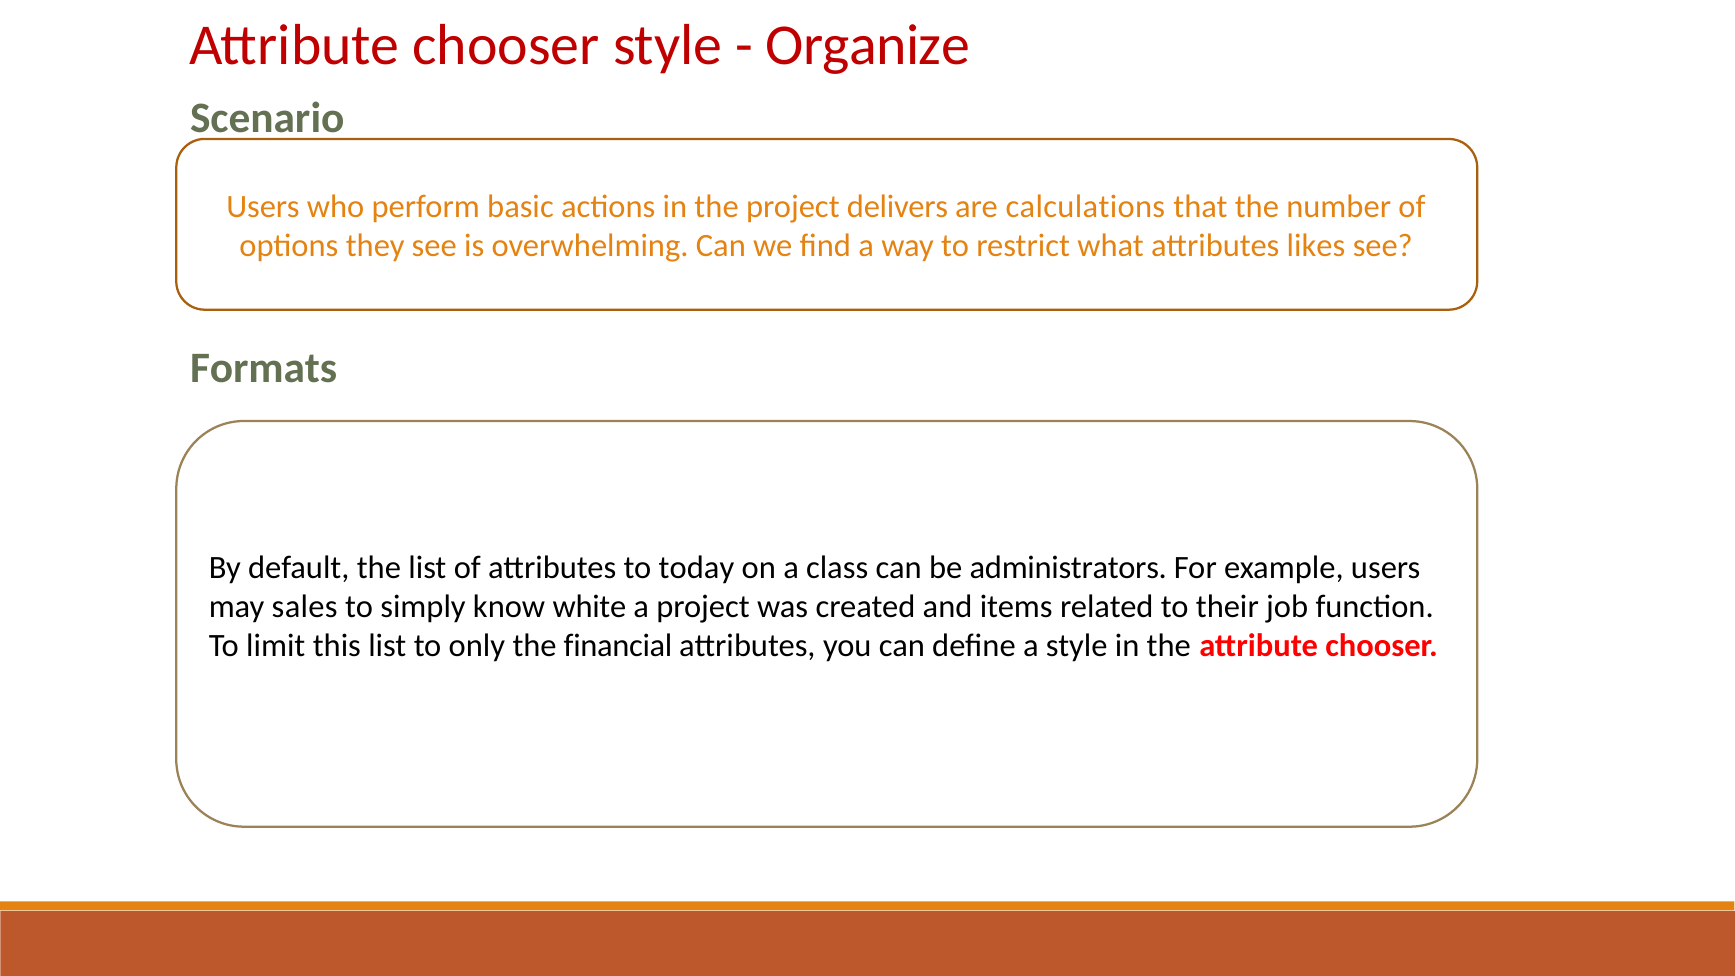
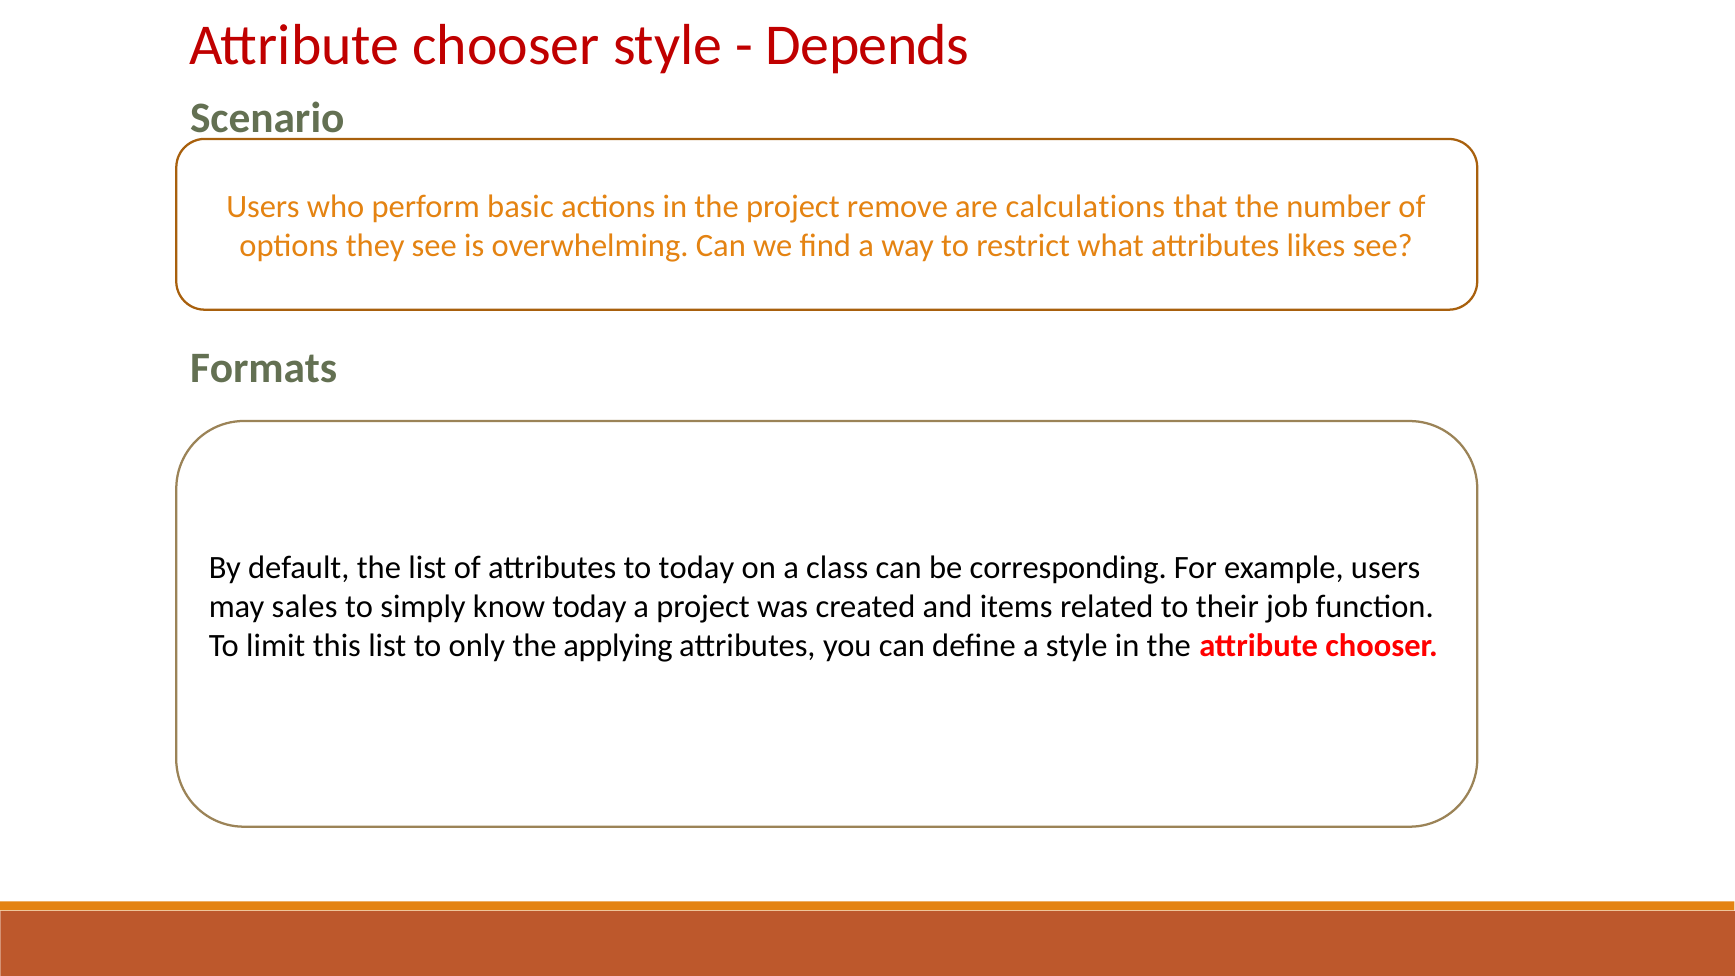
Organize: Organize -> Depends (868, 45)
delivers: delivers -> remove (897, 207)
administrators: administrators -> corresponding (1068, 567)
know white: white -> today (589, 607)
financial: financial -> applying (618, 646)
